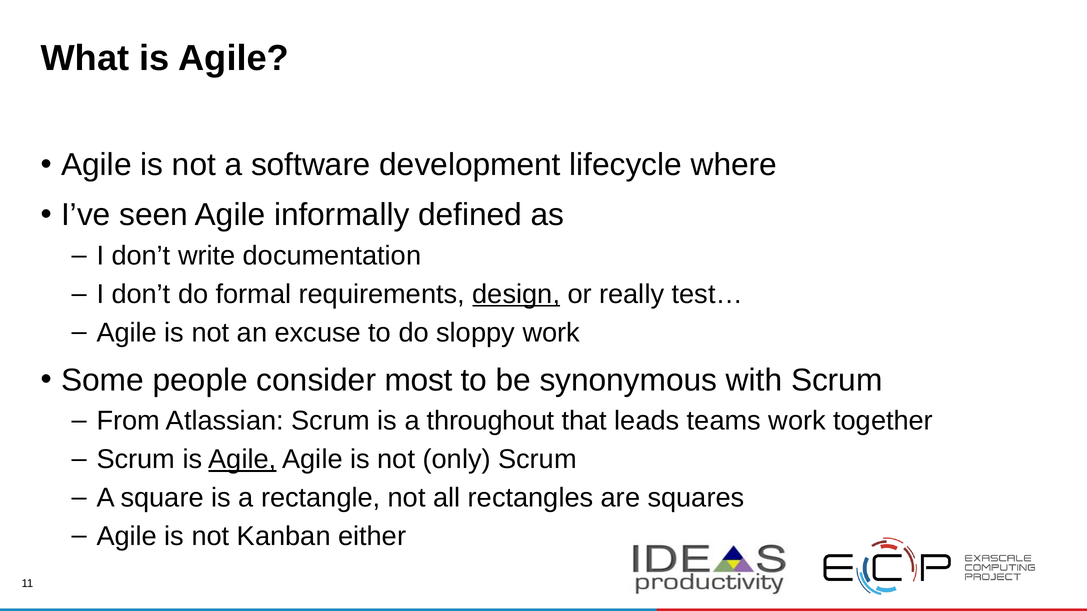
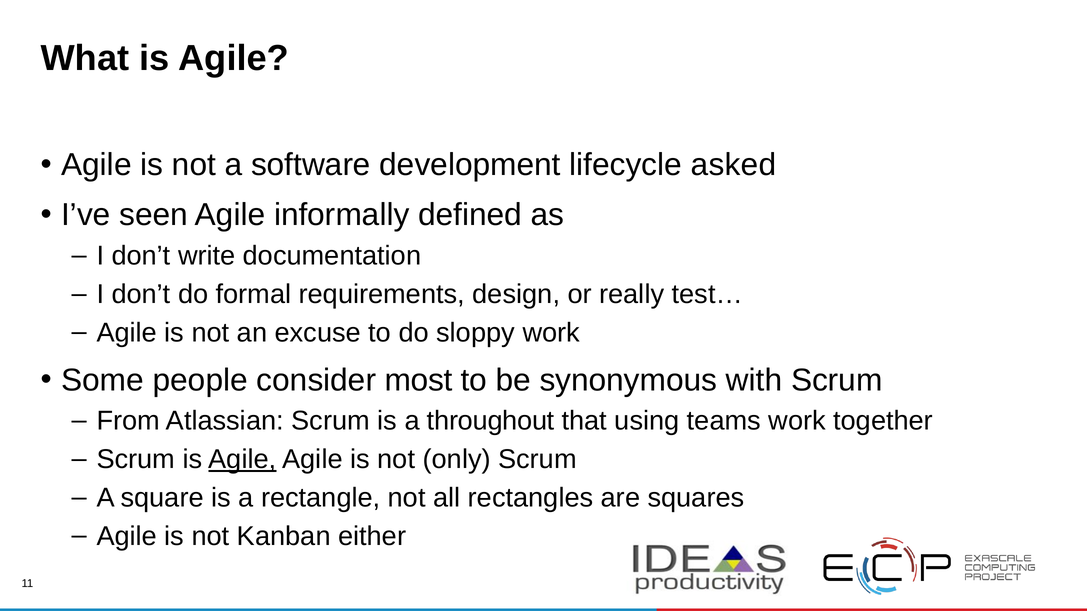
where: where -> asked (734, 165)
design underline: present -> none (516, 294)
leads: leads -> using (647, 421)
